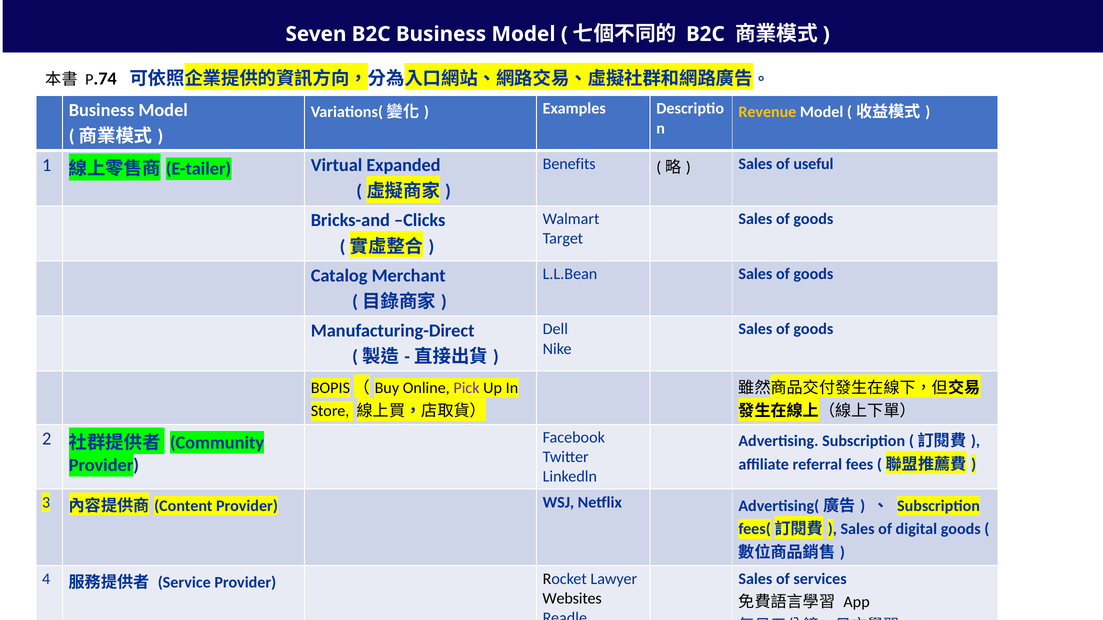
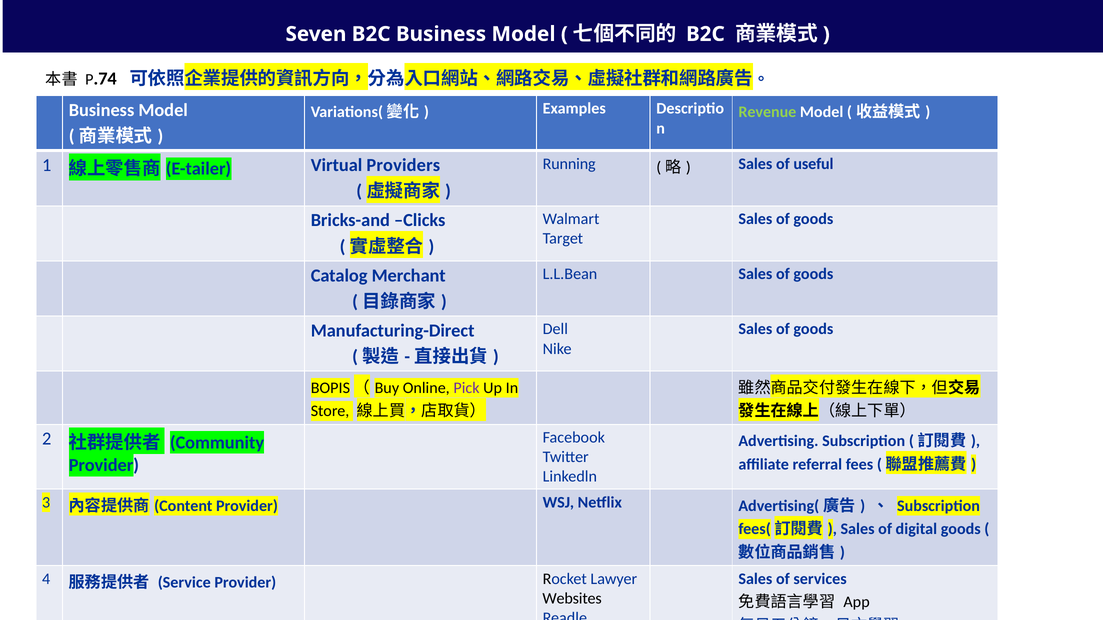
Revenue colour: yellow -> light green (767, 112)
Benefits: Benefits -> Running (569, 164)
Expanded: Expanded -> Providers (403, 165)
